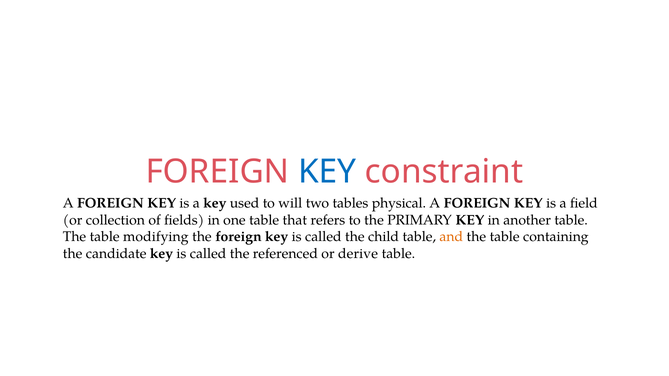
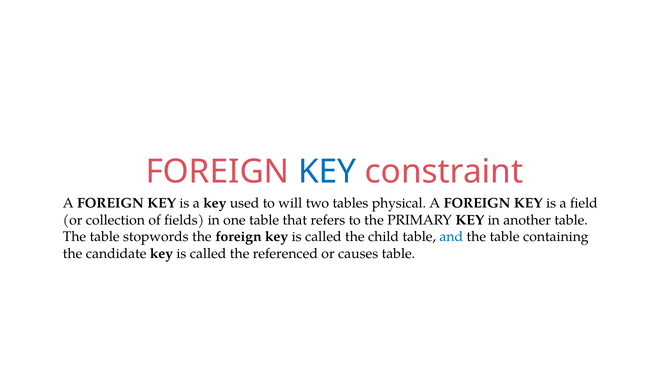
modifying: modifying -> stopwords (156, 237)
and colour: orange -> blue (451, 237)
derive: derive -> causes (358, 254)
